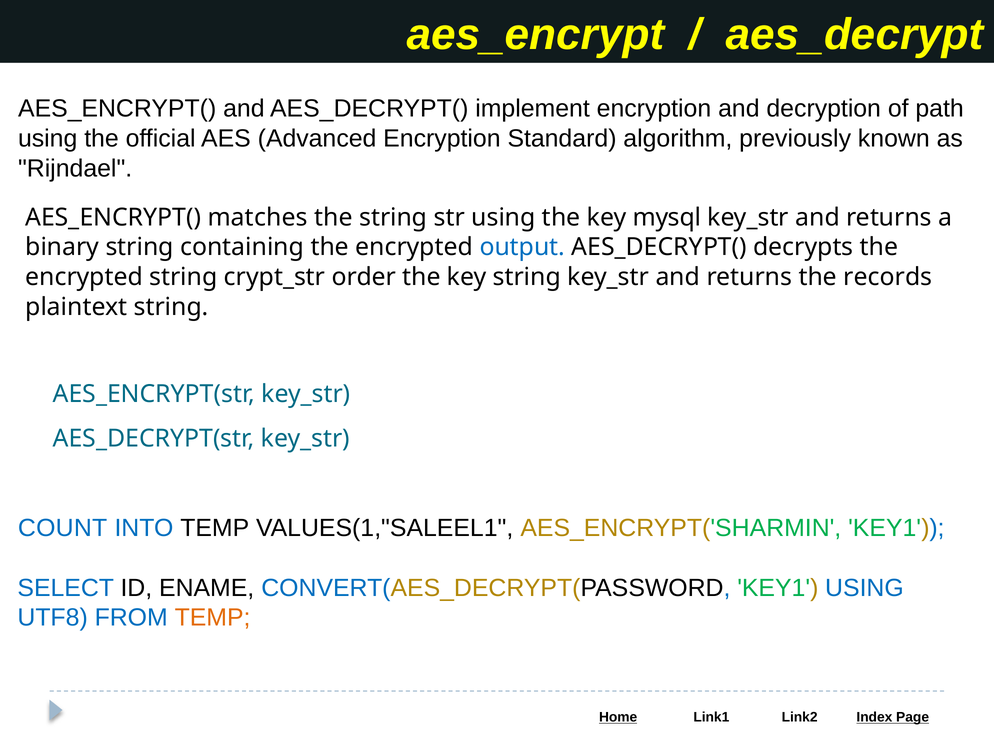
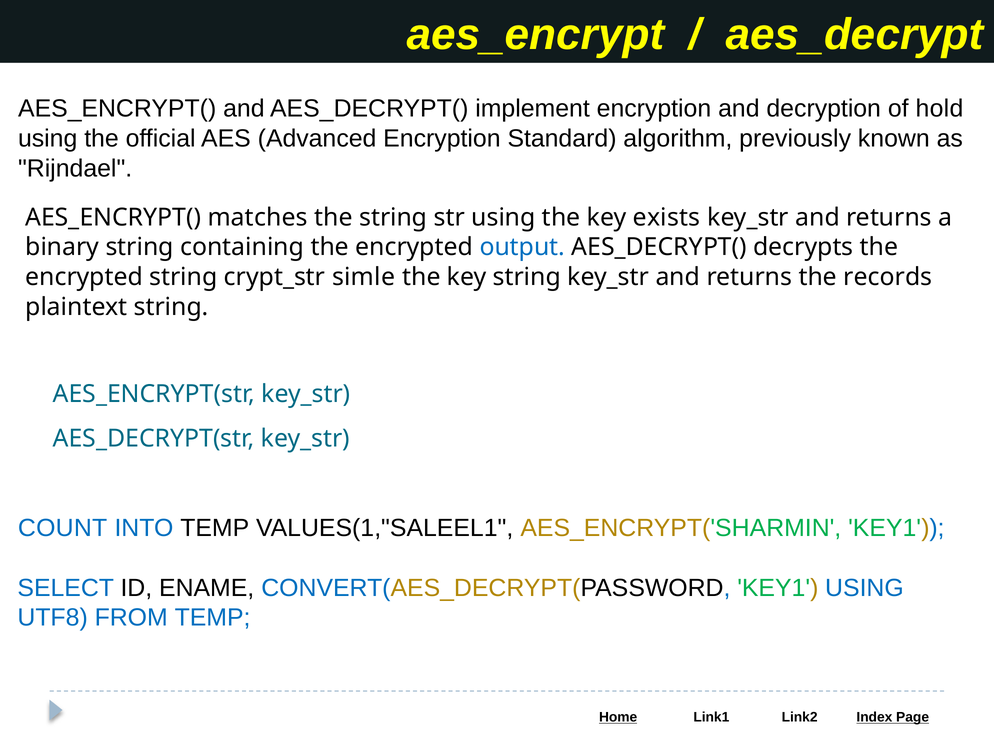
path: path -> hold (939, 109)
mysql: mysql -> exists (667, 217)
order: order -> simle (364, 277)
TEMP colour: orange -> blue (213, 617)
